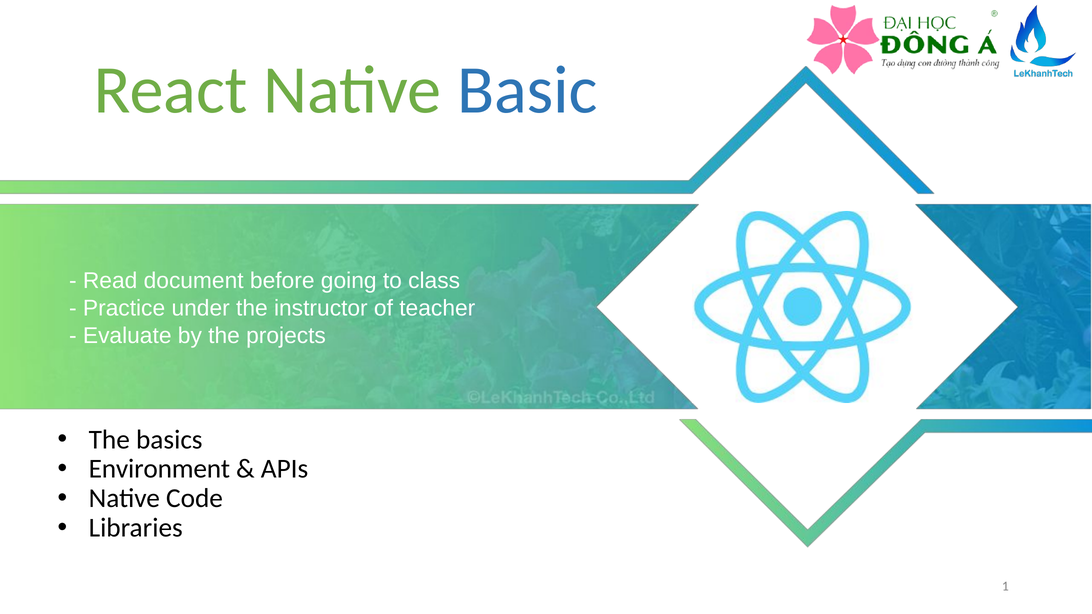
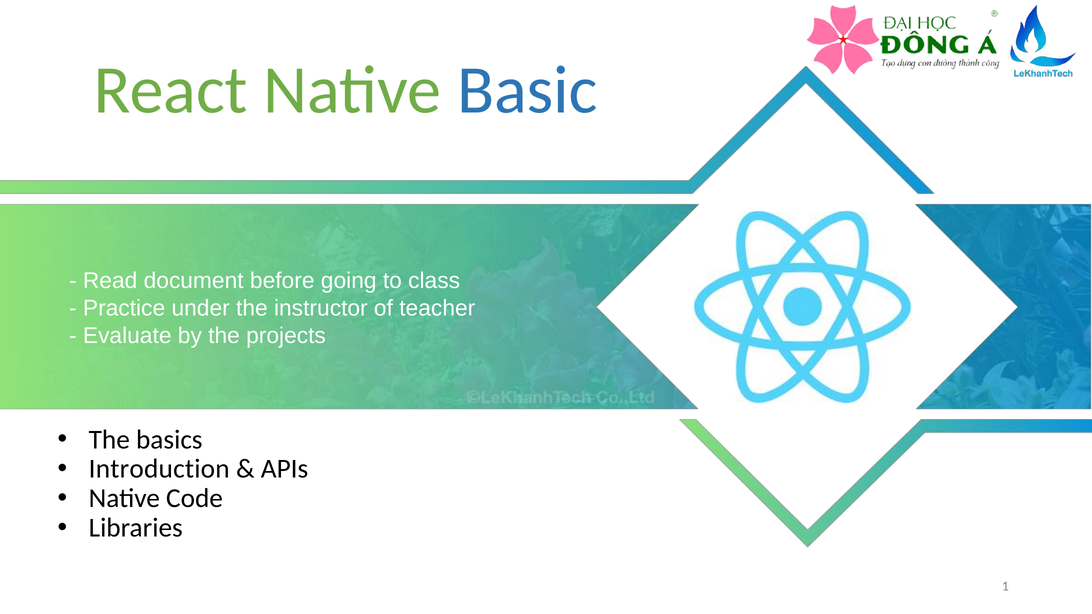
Environment: Environment -> Introduction (159, 469)
